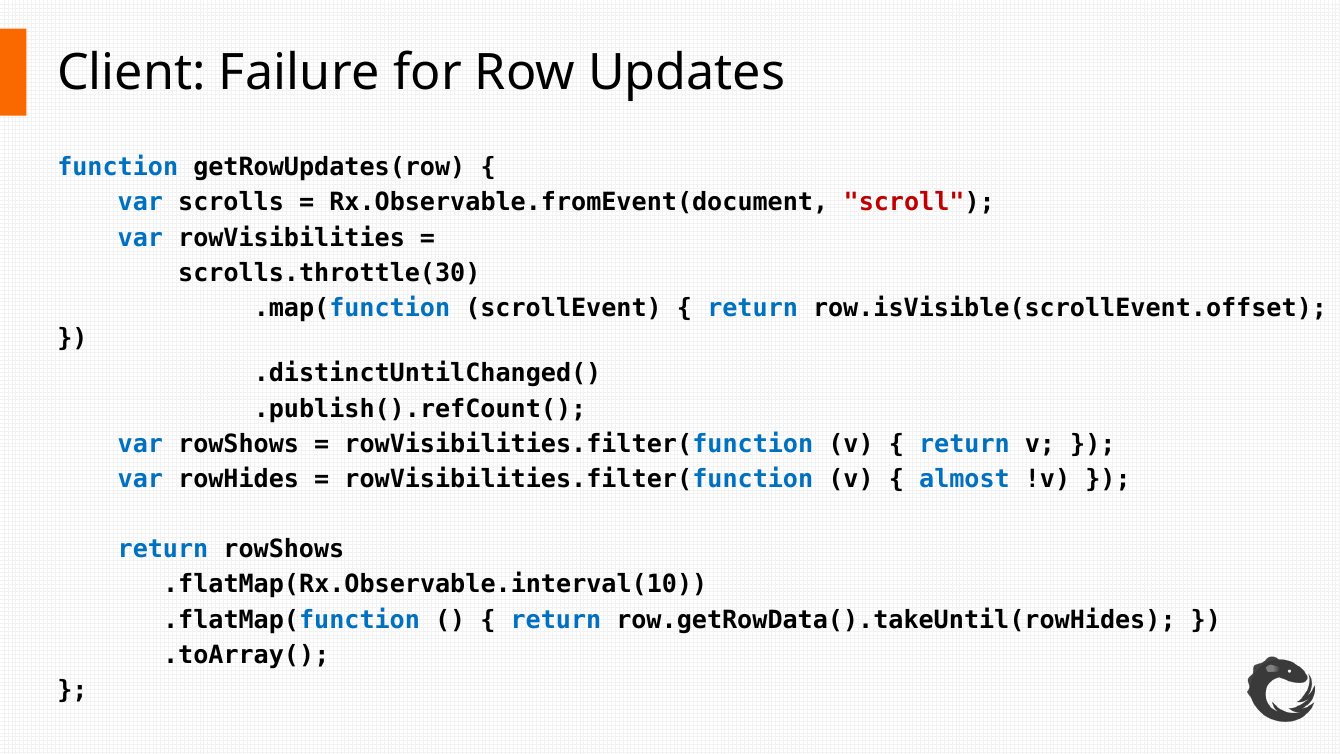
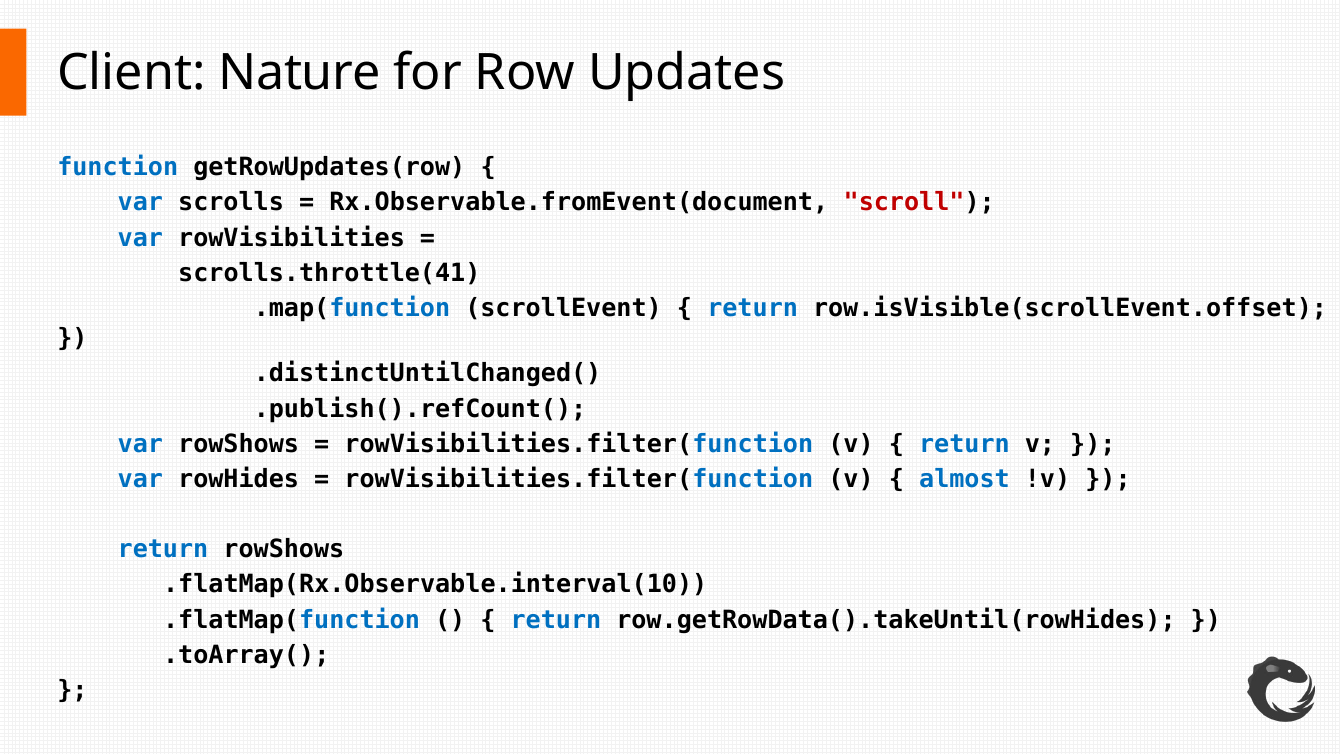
Failure: Failure -> Nature (300, 73)
scrolls.throttle(30: scrolls.throttle(30 -> scrolls.throttle(41 (329, 273)
